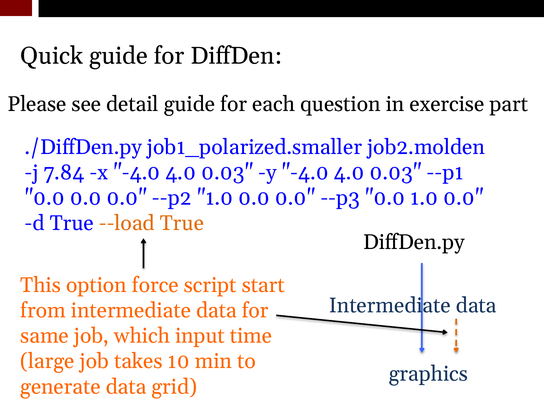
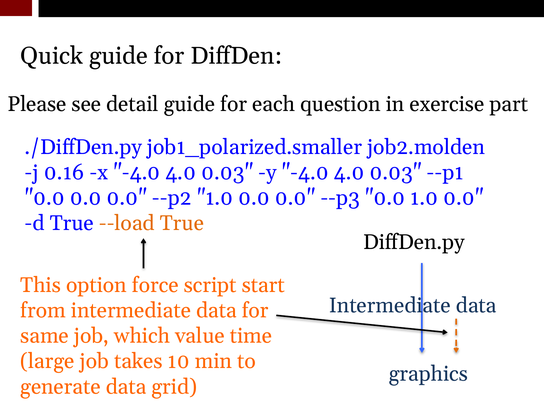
7.84: 7.84 -> 0.16 (64, 172)
input: input -> value (200, 336)
